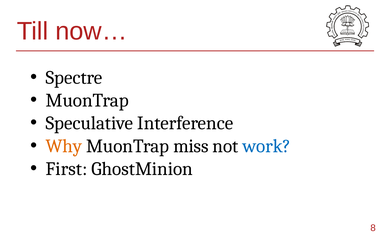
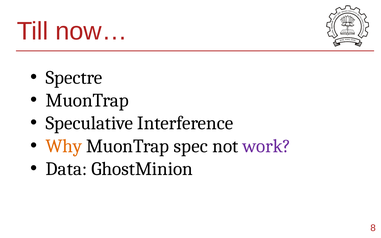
miss: miss -> spec (191, 146)
work colour: blue -> purple (267, 146)
First: First -> Data (66, 169)
